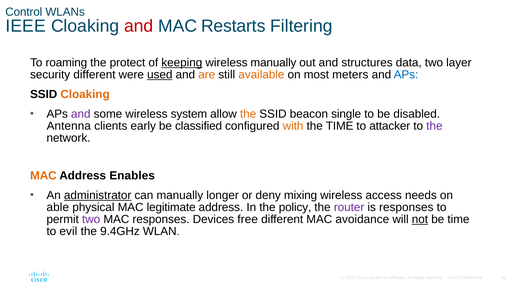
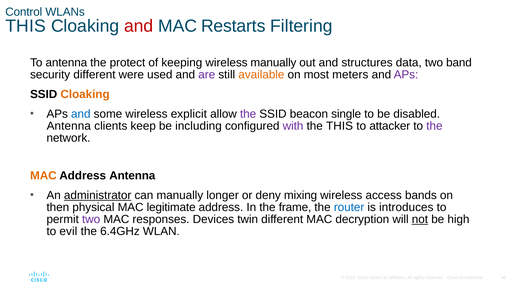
IEEE: IEEE -> THIS (26, 26)
To roaming: roaming -> antenna (66, 63)
keeping underline: present -> none (182, 63)
layer: layer -> band (459, 63)
used underline: present -> none (160, 74)
are colour: orange -> purple (207, 74)
APs colour: blue -> purple (406, 74)
and colour: purple -> blue (81, 114)
system: system -> explicit (189, 114)
the colour: orange -> purple (248, 114)
early: early -> keep (143, 126)
classified: classified -> including (198, 126)
with colour: orange -> purple (293, 126)
the TIME: TIME -> THIS (340, 126)
Address Enables: Enables -> Antenna (132, 176)
needs: needs -> bands (421, 195)
able: able -> then (58, 207)
policy: policy -> frame (295, 207)
router colour: purple -> blue (349, 207)
is responses: responses -> introduces (406, 207)
free: free -> twin (248, 219)
avoidance: avoidance -> decryption (362, 219)
be time: time -> high (458, 219)
9.4GHz: 9.4GHz -> 6.4GHz (120, 231)
